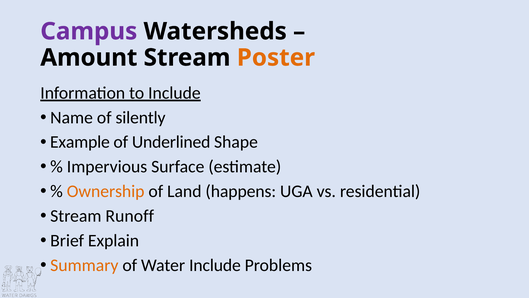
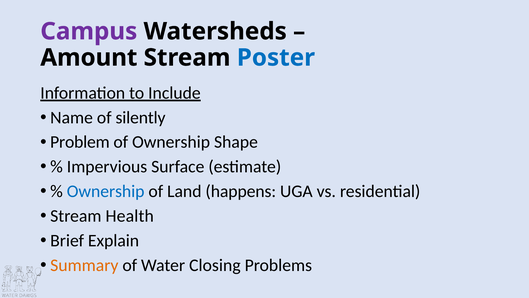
Poster colour: orange -> blue (276, 58)
Example: Example -> Problem (80, 142)
of Underlined: Underlined -> Ownership (171, 142)
Ownership colour: orange -> blue (106, 191)
Runoff: Runoff -> Health (130, 216)
Water Include: Include -> Closing (215, 265)
